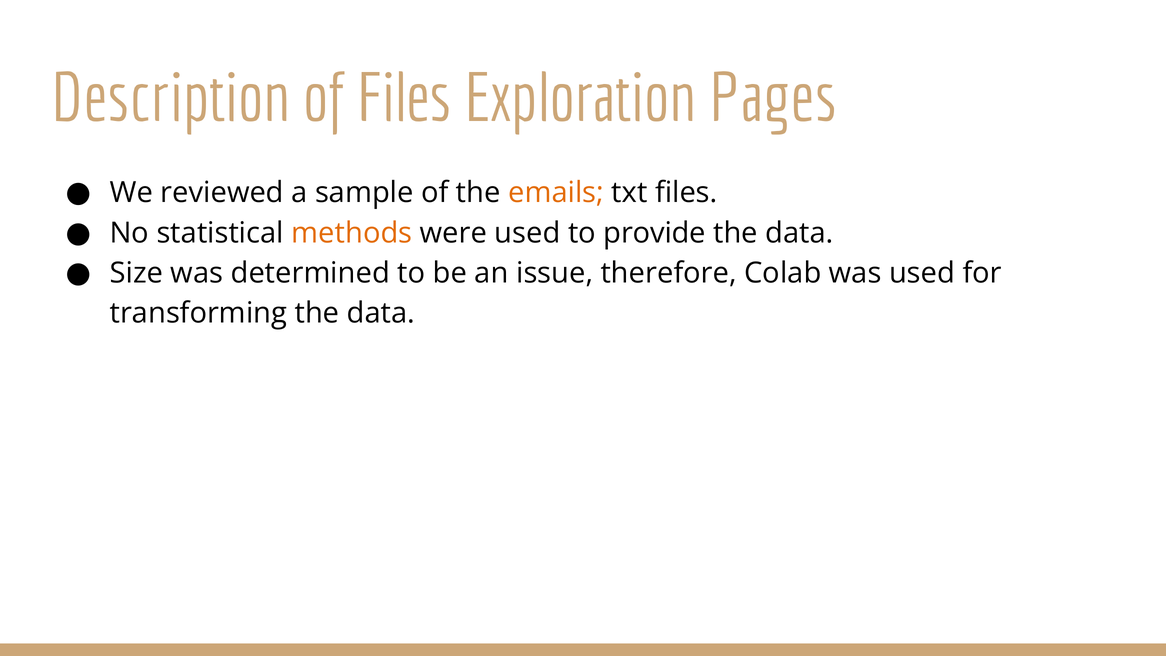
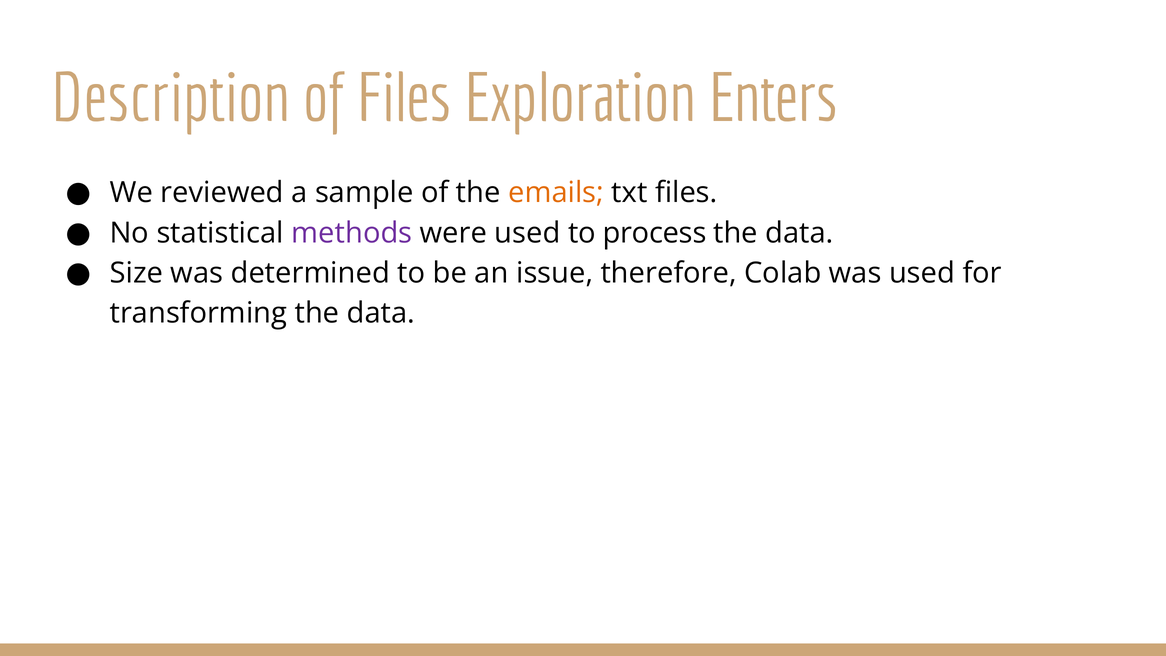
Pages: Pages -> Enters (774, 99)
methods colour: orange -> purple (352, 233)
provide: provide -> process (655, 233)
